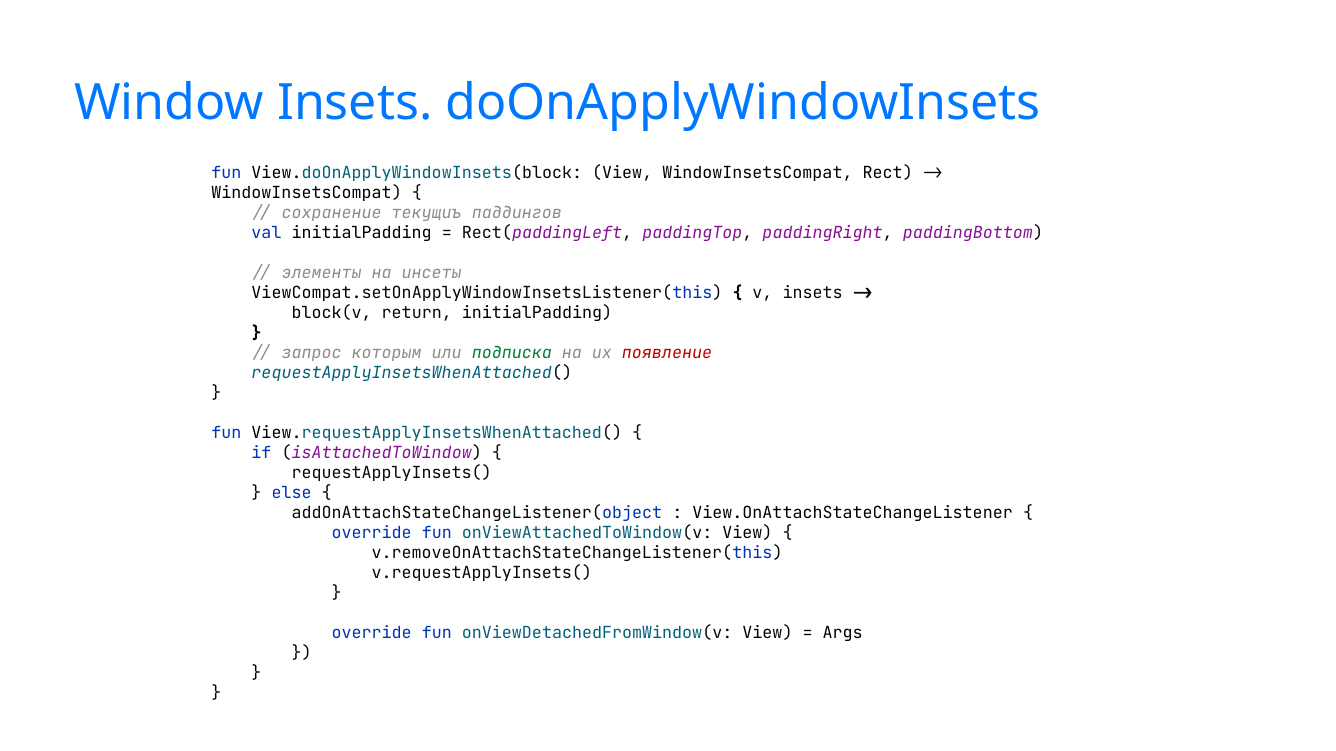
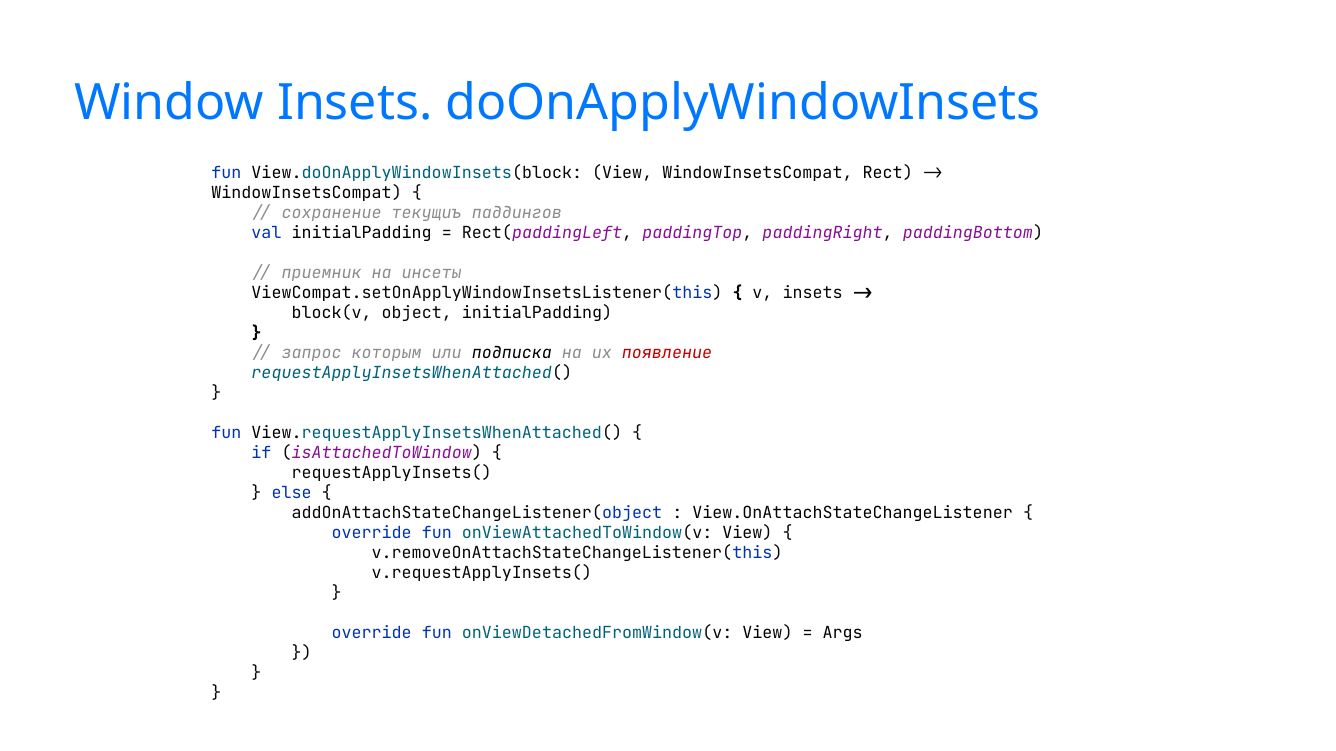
элементы: элементы -> приемник (322, 273)
return: return -> object (417, 313)
подписка colour: green -> black (512, 353)
